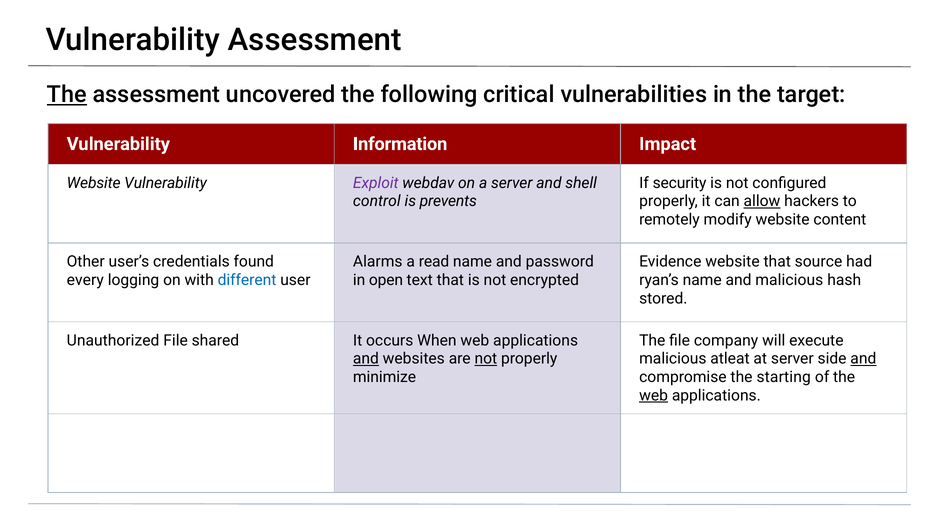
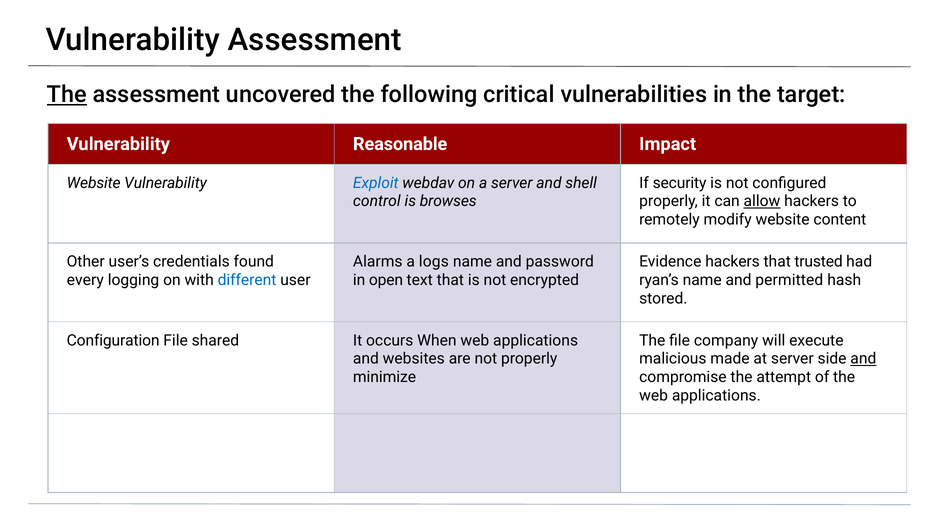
Information: Information -> Reasonable (400, 144)
Exploit colour: purple -> blue (376, 183)
prevents: prevents -> browses (448, 201)
read: read -> logs (434, 262)
Evidence website: website -> hackers (733, 262)
source: source -> trusted (819, 262)
and malicious: malicious -> permitted (789, 280)
Unauthorized: Unauthorized -> Configuration (113, 341)
and underline: present -> none (366, 359)
not underline: present -> none (486, 359)
atleat: atleat -> made (730, 359)
starting: starting -> attempt (784, 377)
web underline: present -> none (654, 396)
